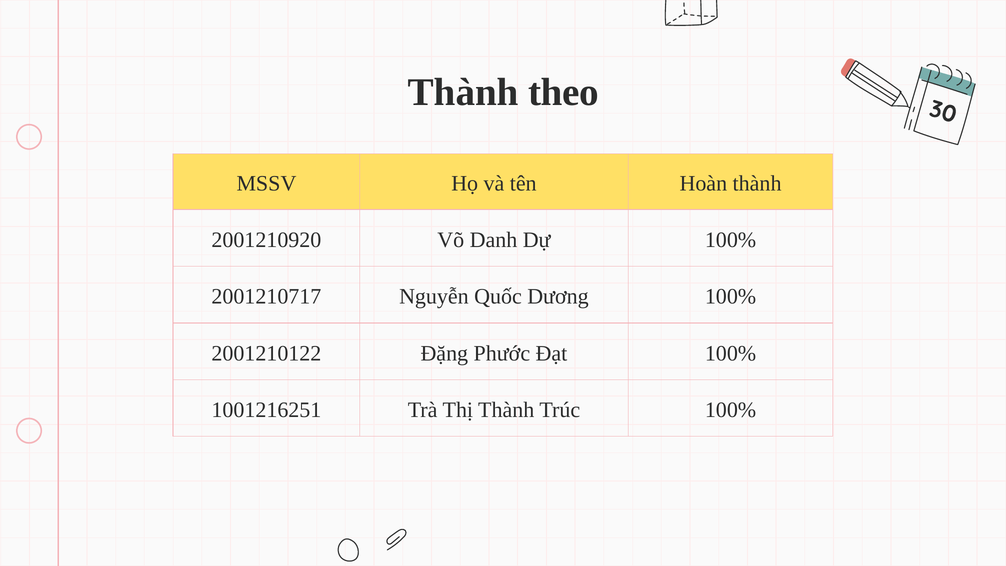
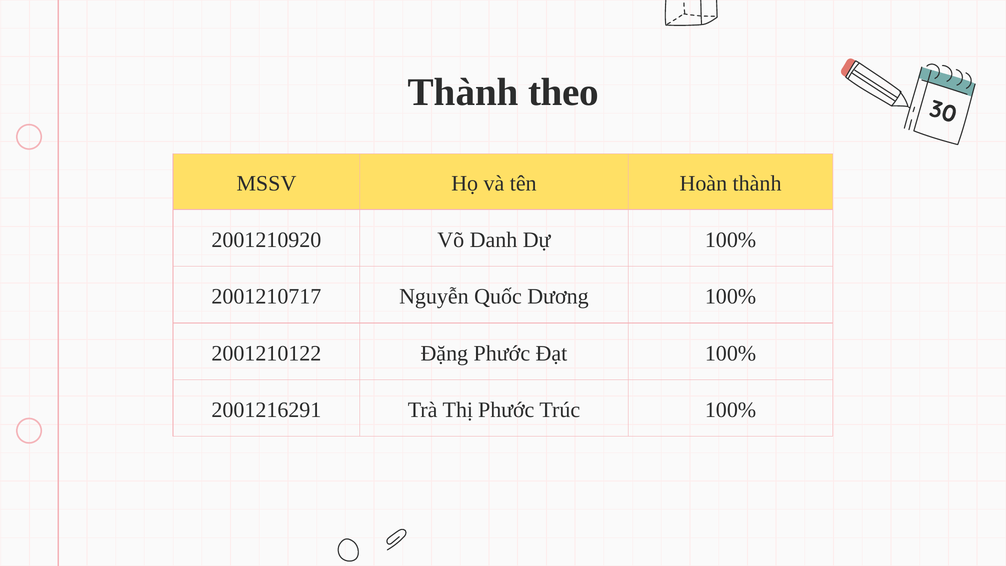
1001216251: 1001216251 -> 2001216291 (266, 410)
Thị Thành: Thành -> Phước (506, 410)
